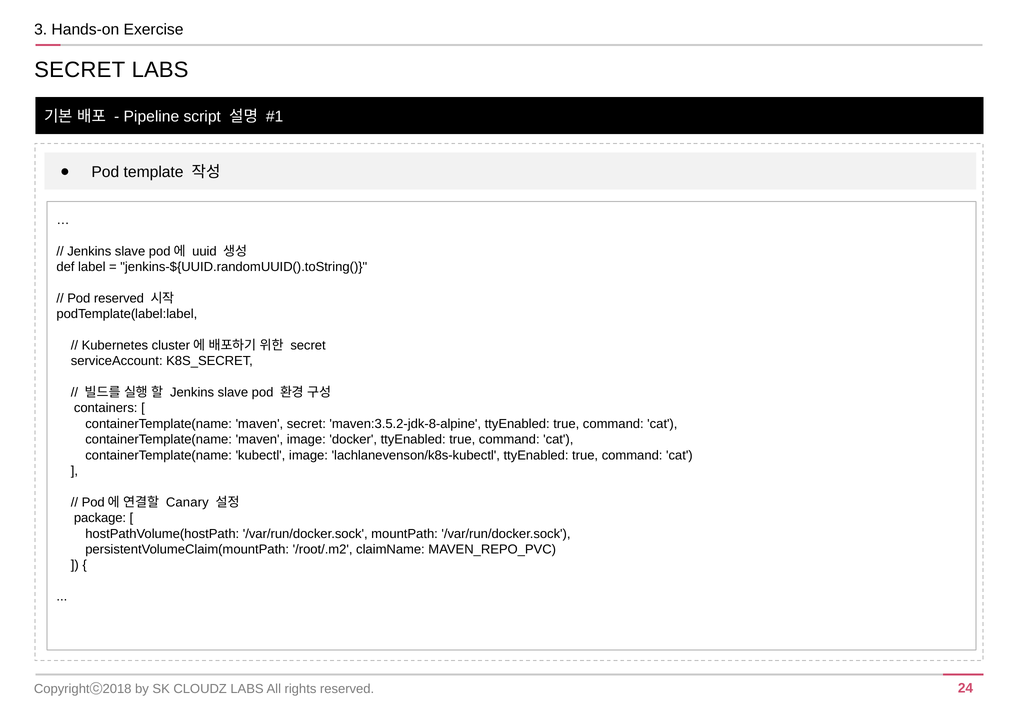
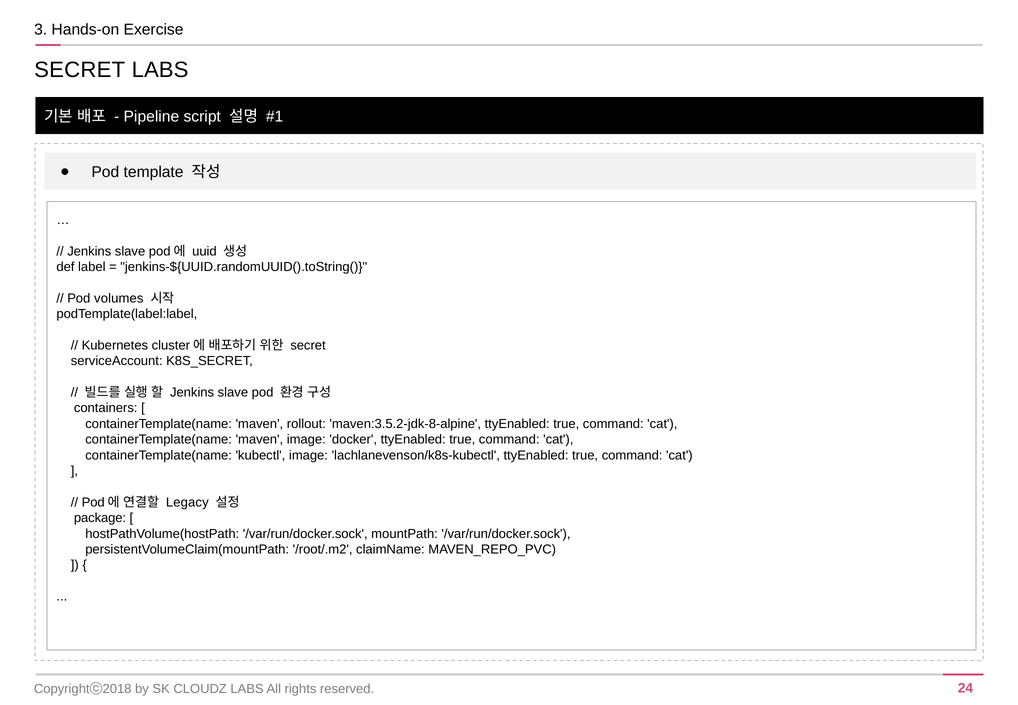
Pod reserved: reserved -> volumes (119, 298)
maven secret: secret -> rollout (306, 424)
Canary: Canary -> Legacy (187, 502)
